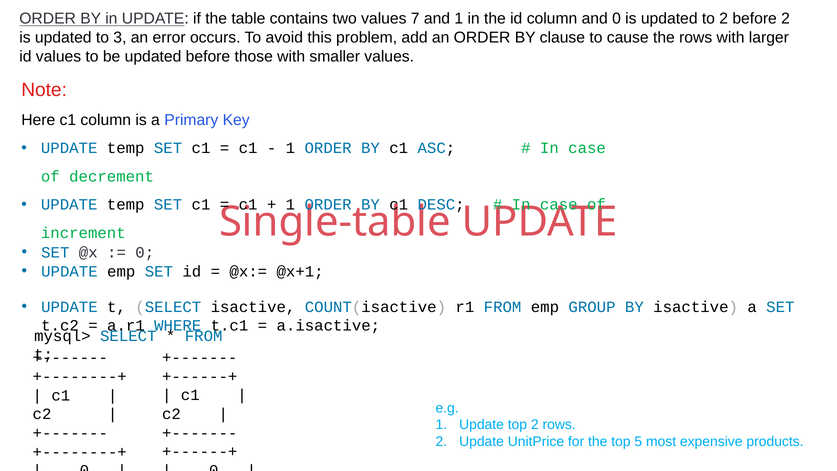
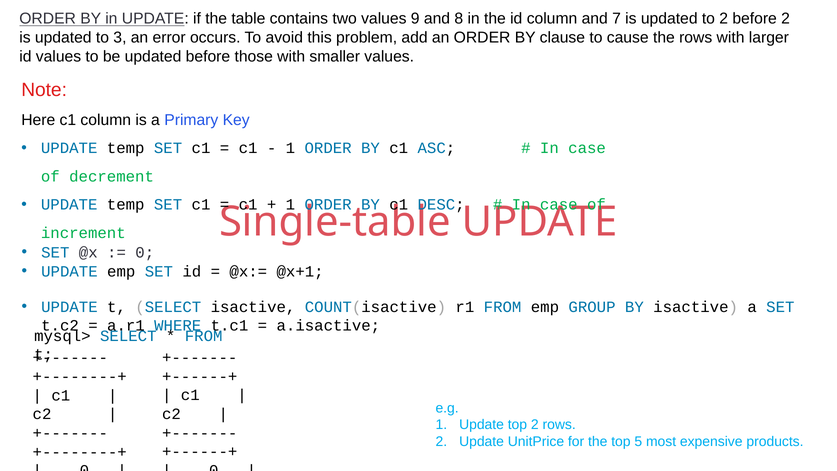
7: 7 -> 9 (415, 19)
and 1: 1 -> 8 (459, 19)
and 0: 0 -> 7 (617, 19)
